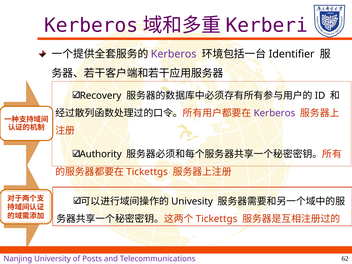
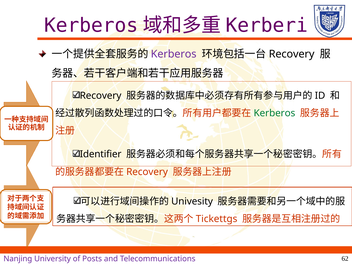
Identifier: Identifier -> Recovery (292, 54)
Kerberos colour: purple -> green (274, 113)
Authority: Authority -> Identifier (101, 154)
Tickettgs: Tickettgs -> Recovery (147, 172)
